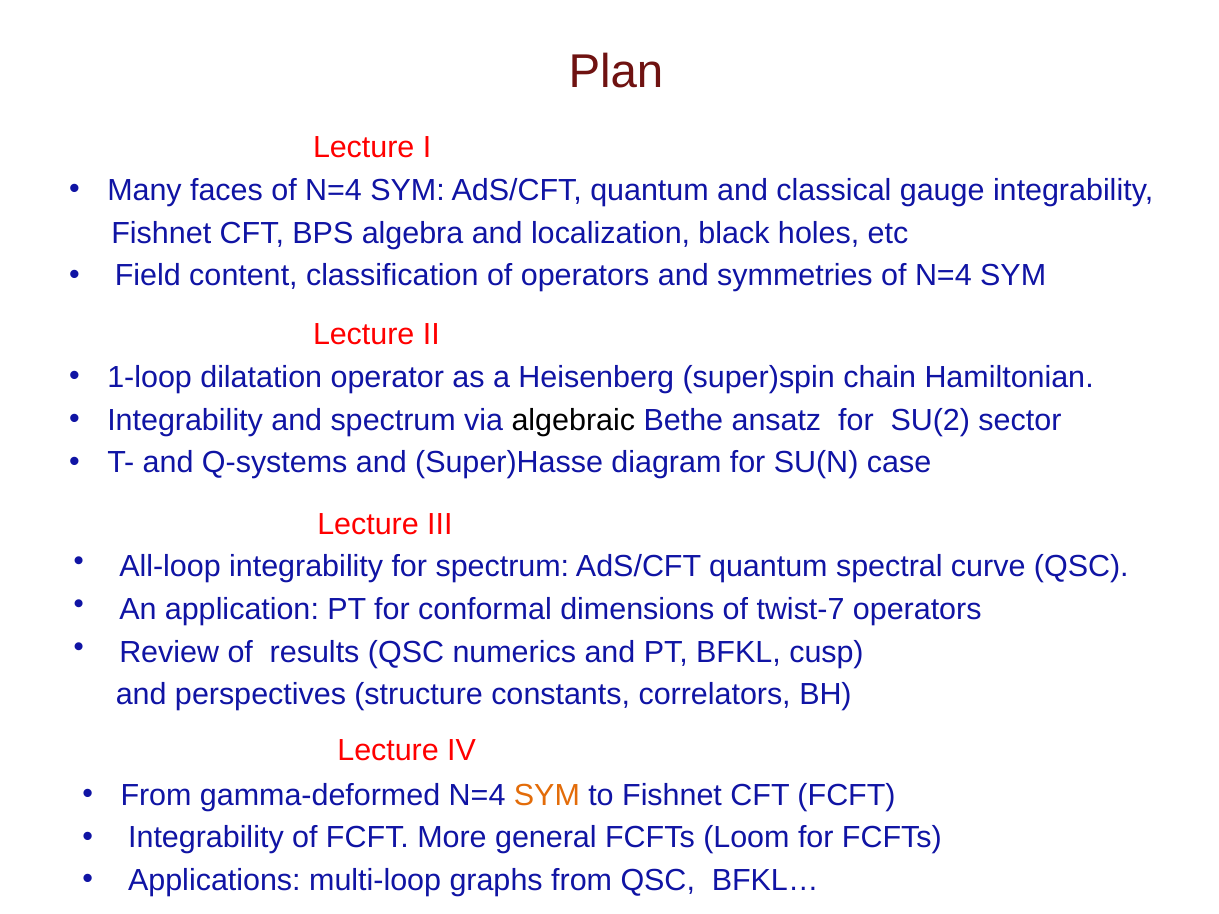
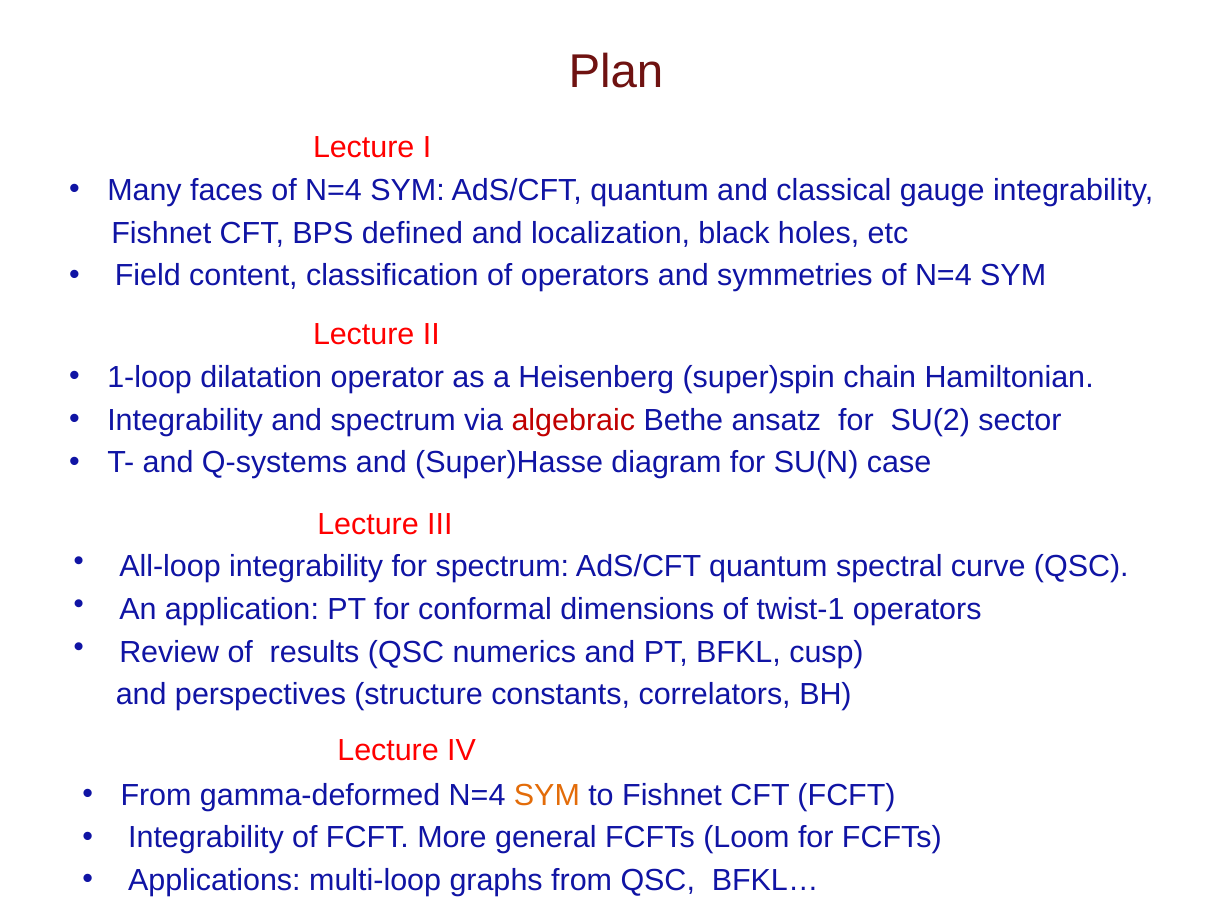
algebra: algebra -> defined (412, 233)
algebraic colour: black -> red (573, 420)
twist-7: twist-7 -> twist-1 (801, 610)
